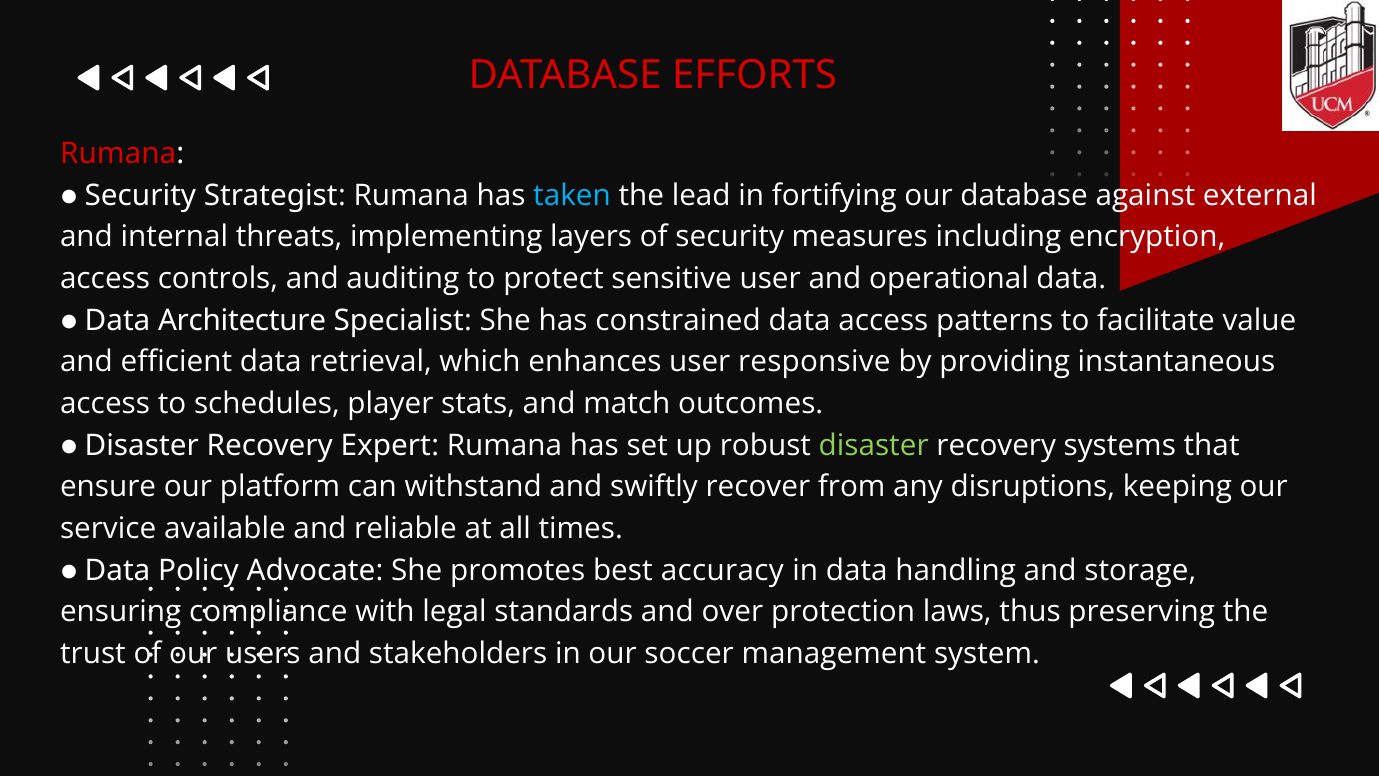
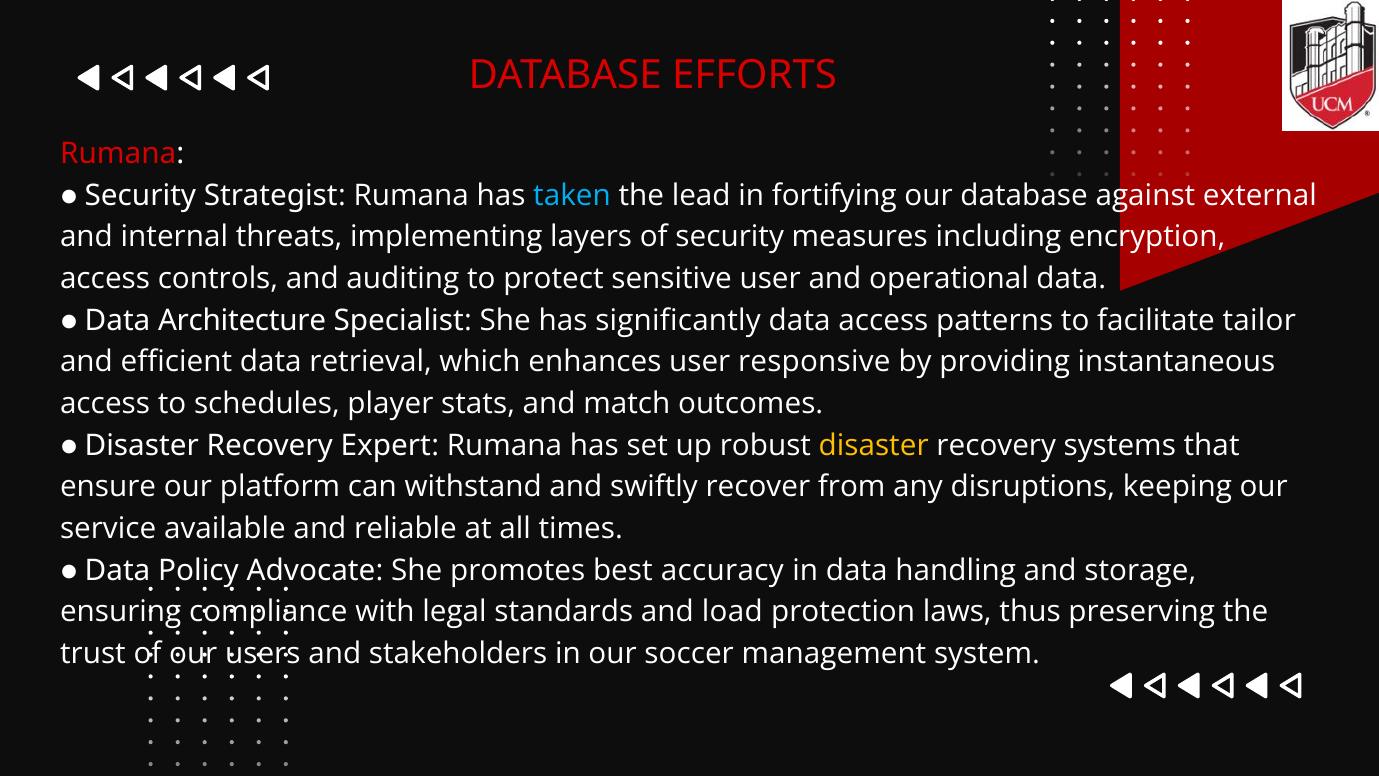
constrained: constrained -> significantly (678, 320)
value: value -> tailor (1259, 320)
disaster colour: light green -> yellow (874, 445)
over: over -> load (732, 612)
